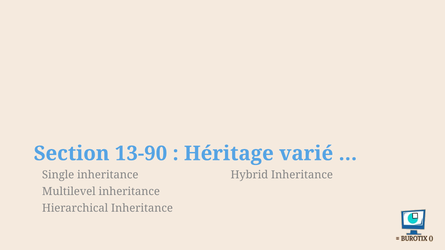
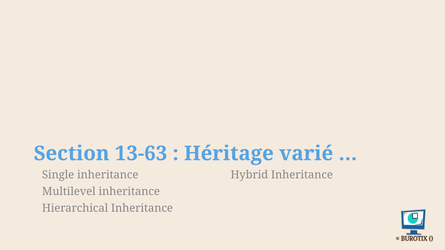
13-90: 13-90 -> 13-63 (141, 154)
